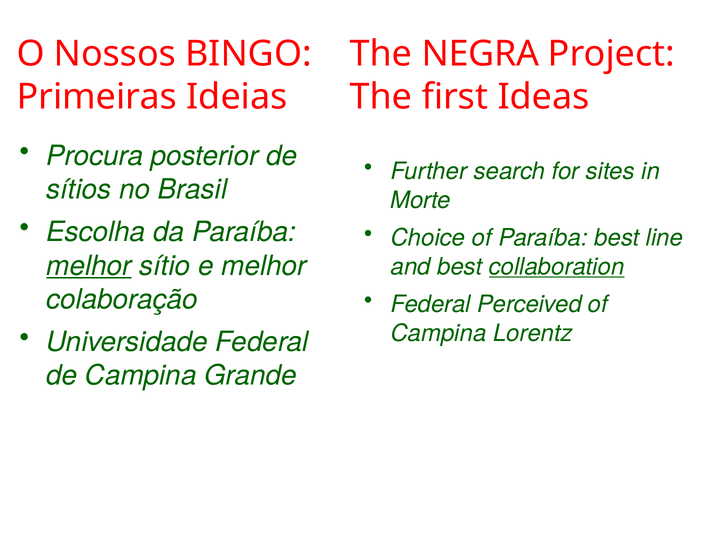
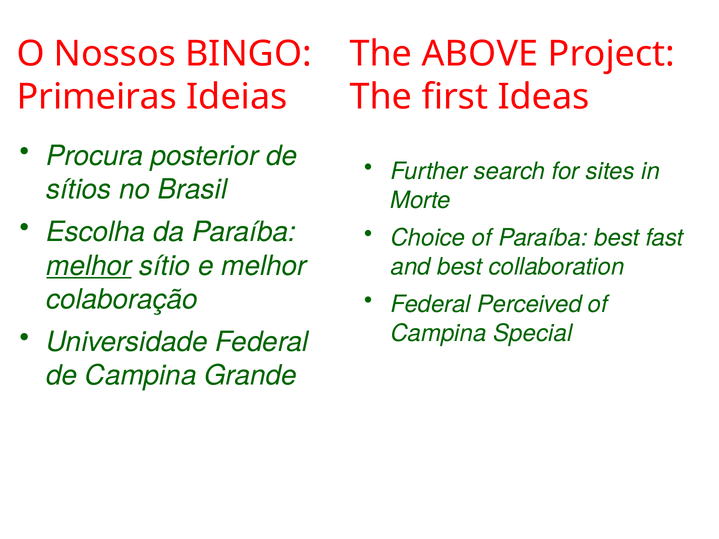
NEGRA: NEGRA -> ABOVE (480, 54)
line: line -> fast (664, 238)
collaboration underline: present -> none (557, 267)
Lorentz: Lorentz -> Special (533, 333)
